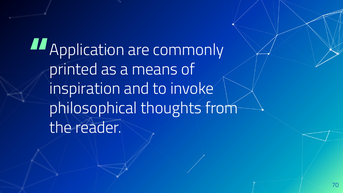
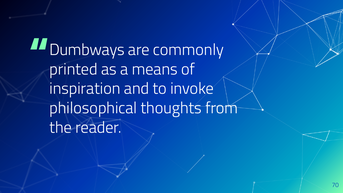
Application: Application -> Dumbways (87, 50)
